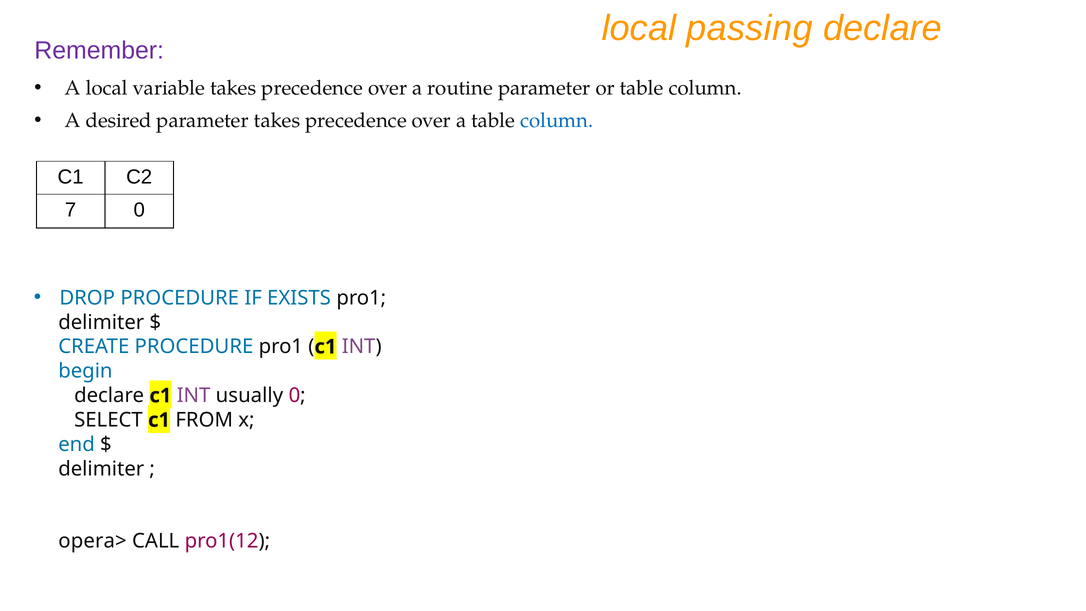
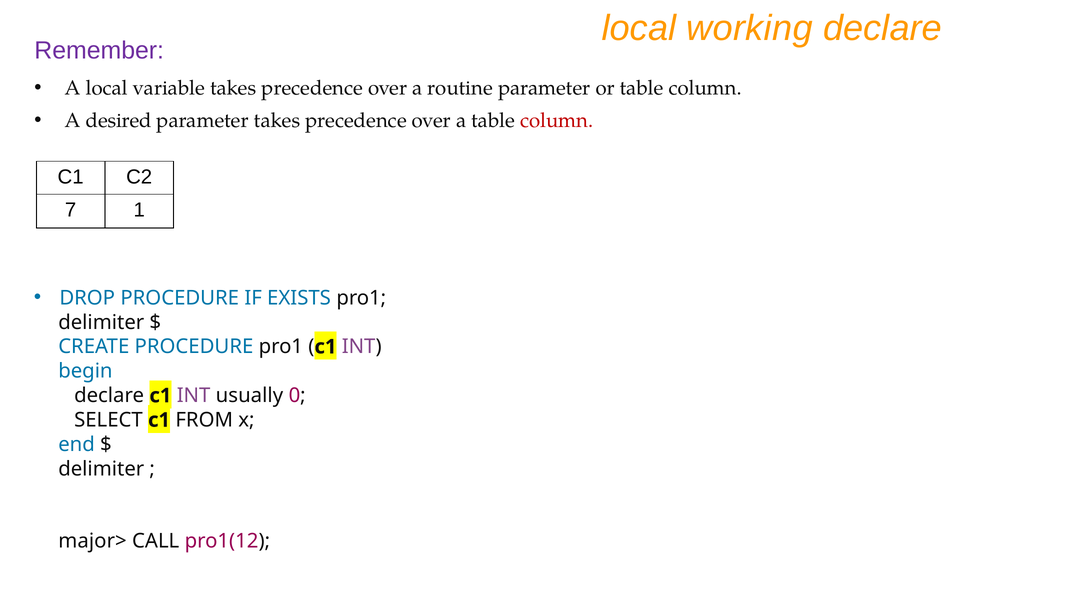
passing: passing -> working (749, 28)
column colour: blue -> red (557, 121)
7 0: 0 -> 1 (139, 210)
opera>: opera> -> major> (93, 541)
